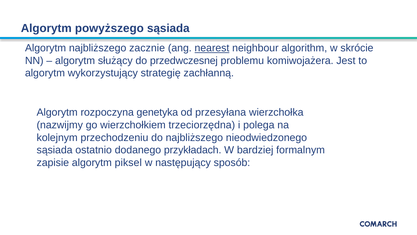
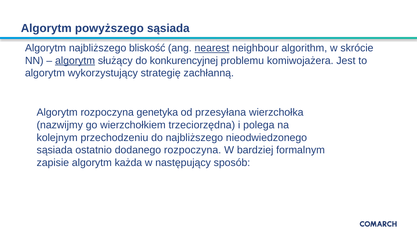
zacznie: zacznie -> bliskość (147, 48)
algorytm underline: none -> present (75, 61)
przedwczesnej: przedwczesnej -> konkurencyjnej (184, 61)
dodanego przykładach: przykładach -> rozpoczyna (193, 150)
piksel: piksel -> każda (128, 162)
